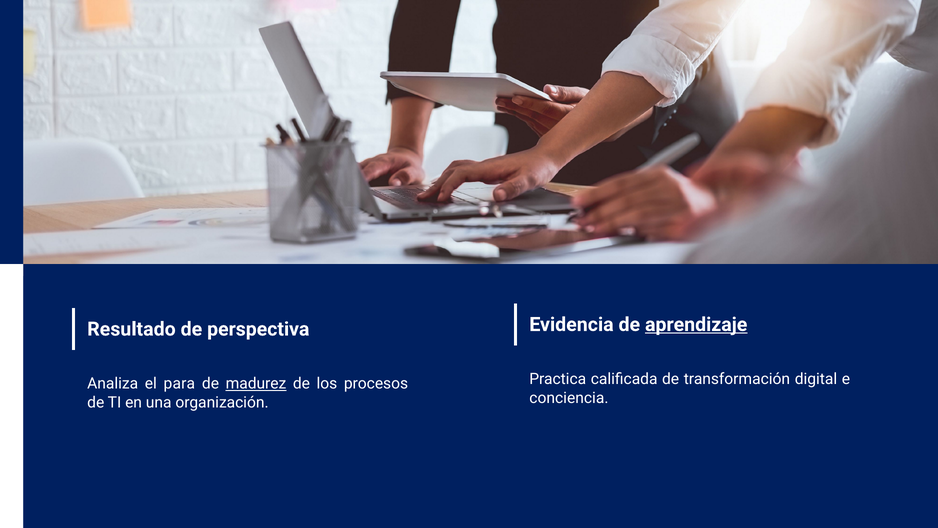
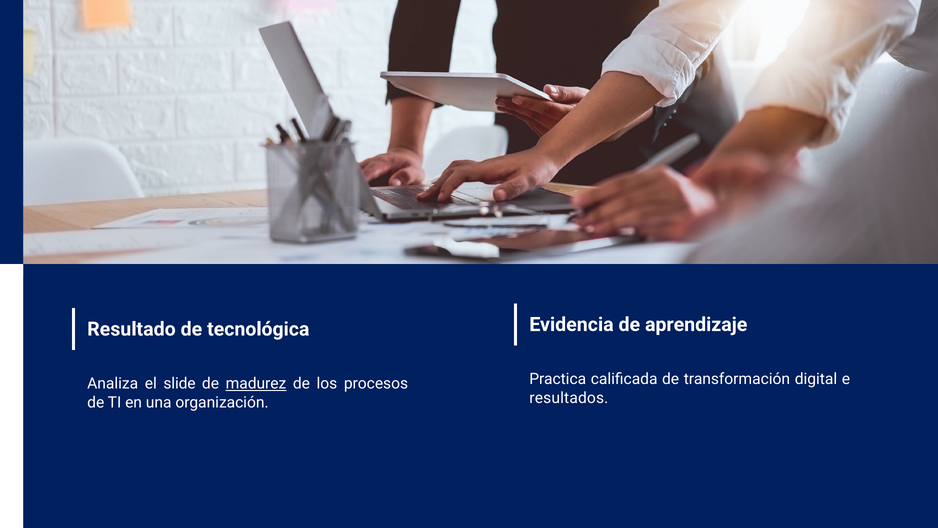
aprendizaje underline: present -> none (696, 324)
perspectiva: perspectiva -> tecnológica (258, 329)
para: para -> slide (180, 384)
conciencia: conciencia -> resultados (569, 398)
